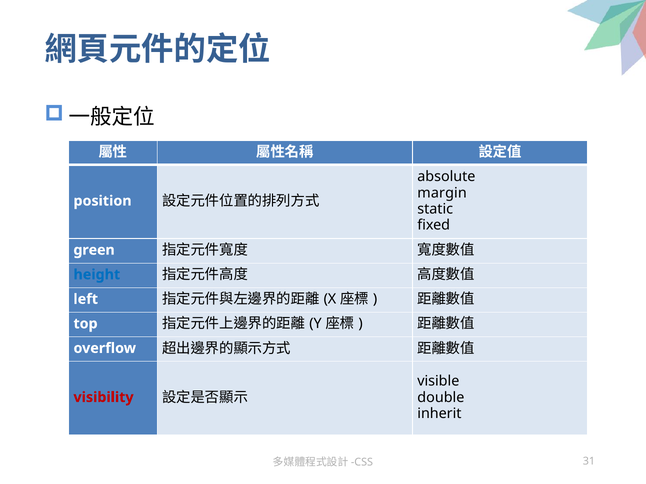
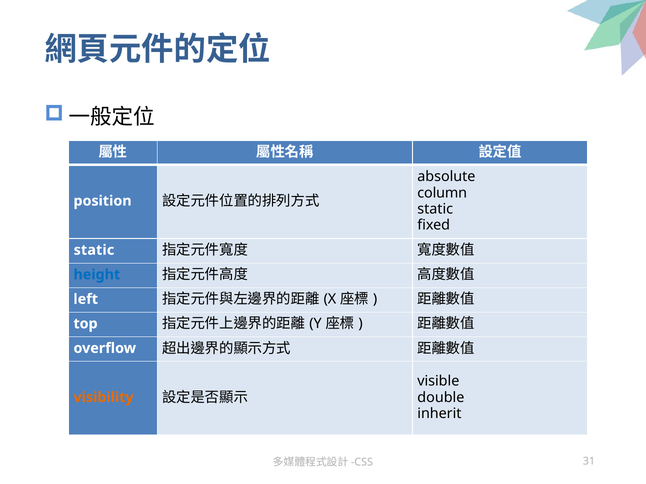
margin: margin -> column (442, 193)
green: green -> static (94, 250)
visibility colour: red -> orange (104, 398)
